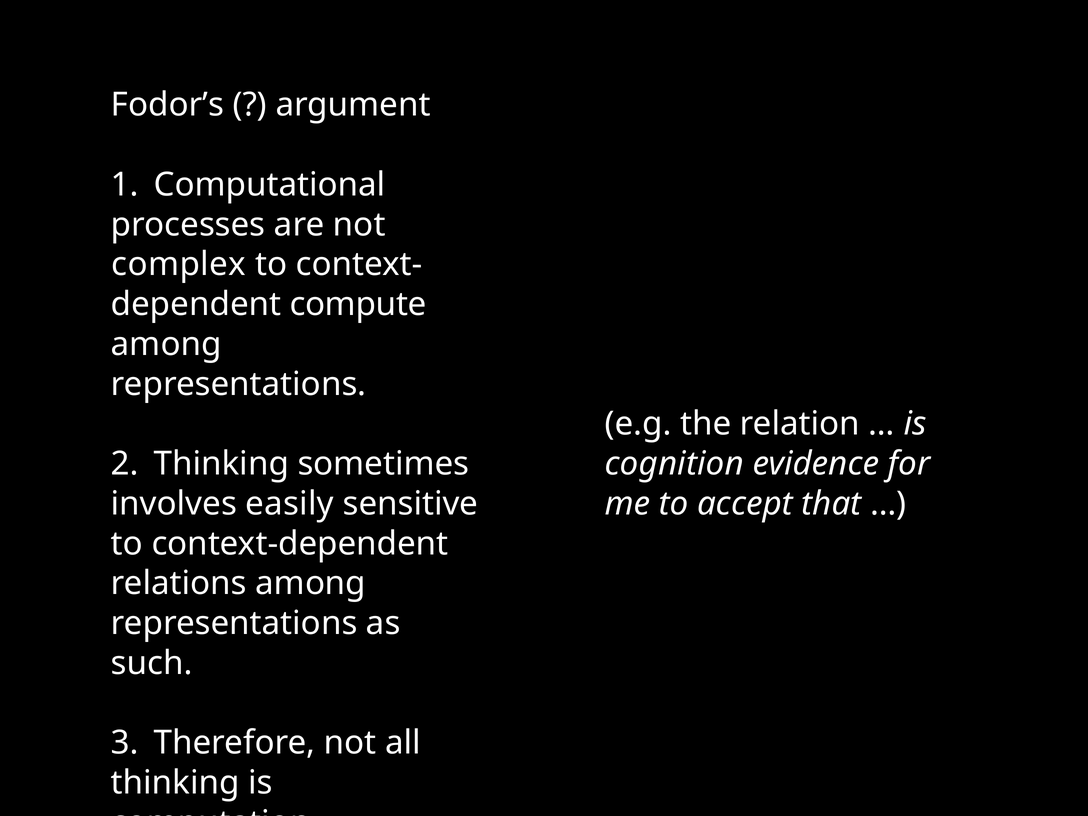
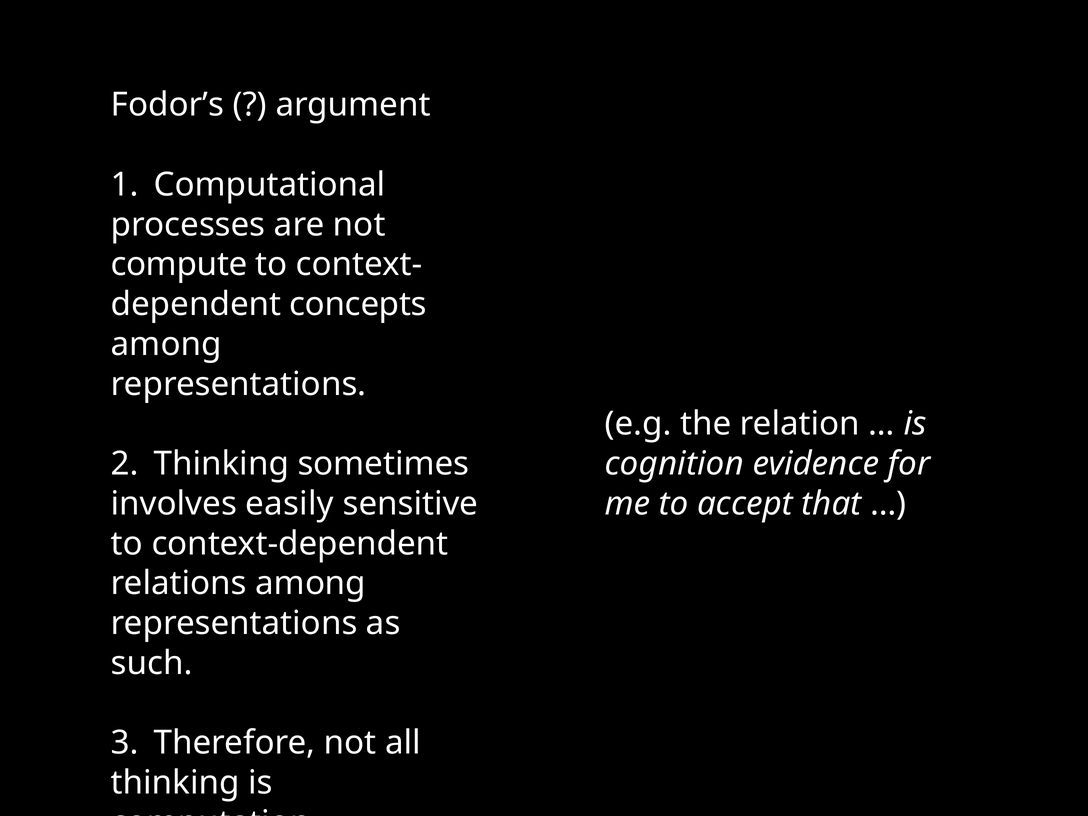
complex: complex -> compute (179, 264)
compute: compute -> concepts (358, 304)
